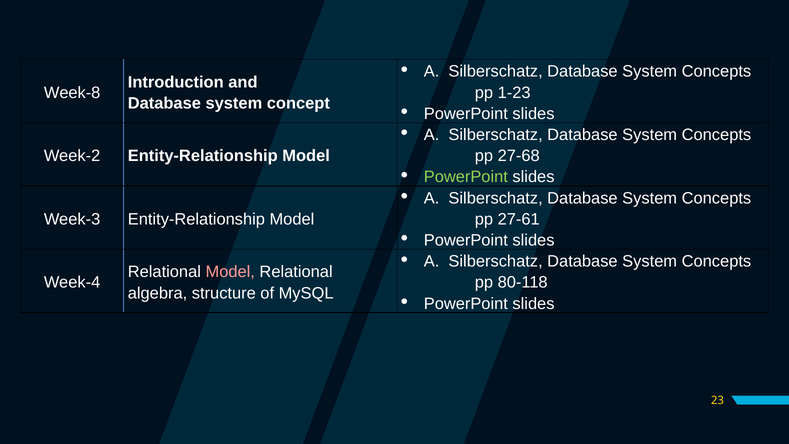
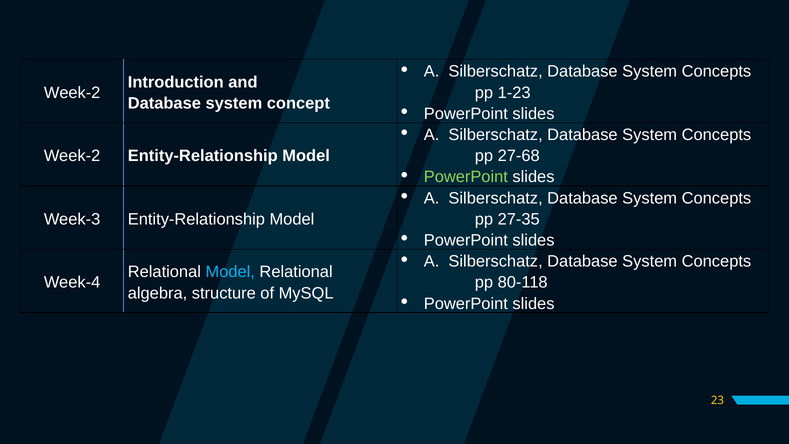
Week-8: Week-8 -> Week-2 (72, 93)
27-61: 27-61 -> 27-35 (519, 219)
Model colour: pink -> light blue (230, 272)
